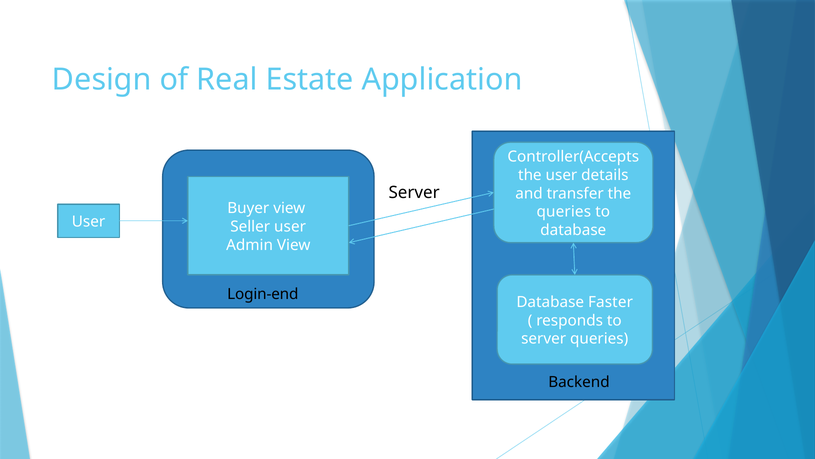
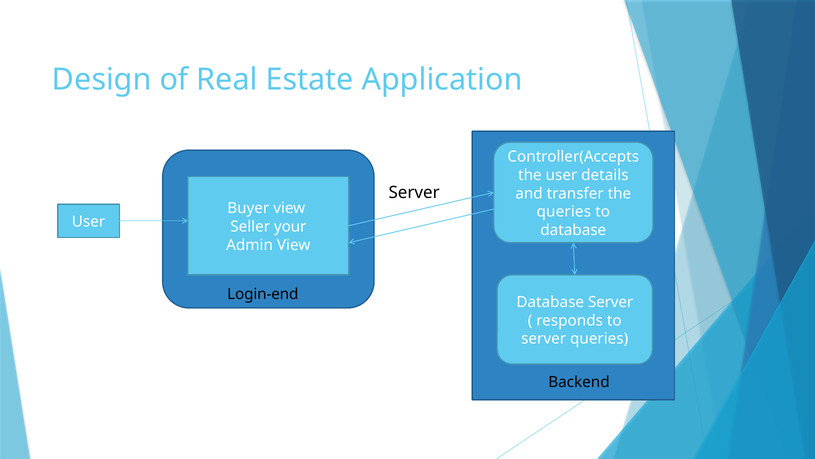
Seller user: user -> your (290, 226)
Database Faster: Faster -> Server (611, 302)
